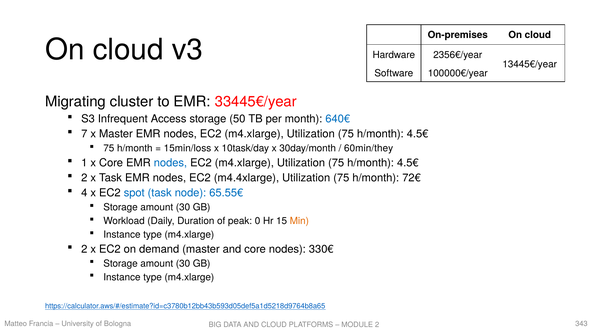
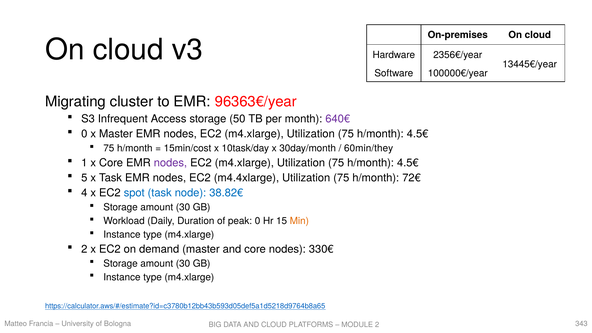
33445€/year: 33445€/year -> 96363€/year (256, 102)
640€ colour: blue -> purple (338, 119)
7: 7 -> 0 (84, 134)
15min/loss: 15min/loss -> 15min/cost (188, 148)
nodes colour: blue -> purple (170, 163)
2: 2 -> 5 (84, 178)
65.55€: 65.55€ -> 38.82€ (226, 193)
